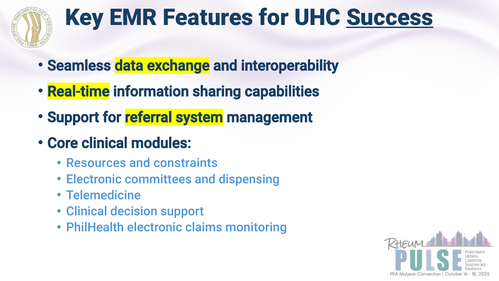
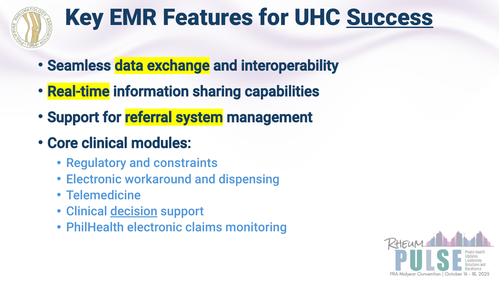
Resources: Resources -> Regulatory (96, 163)
committees: committees -> workaround (158, 179)
decision underline: none -> present (134, 211)
